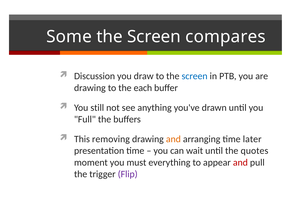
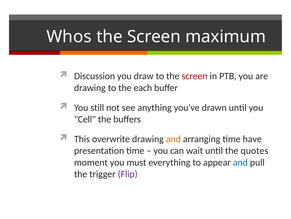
Some: Some -> Whos (69, 37)
compares: compares -> maximum (226, 37)
screen colour: blue -> red (195, 76)
Full: Full -> Cell (85, 119)
removing: removing -> overwrite (111, 139)
later: later -> have (252, 139)
and colour: red -> blue (240, 162)
